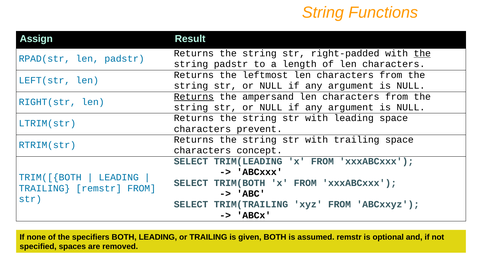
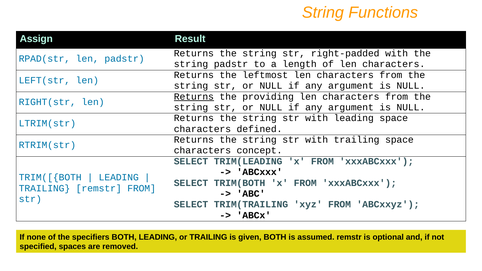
the underline: present -> none (422, 53)
ampersand: ampersand -> providing (268, 97)
prevent: prevent -> defined (260, 129)
